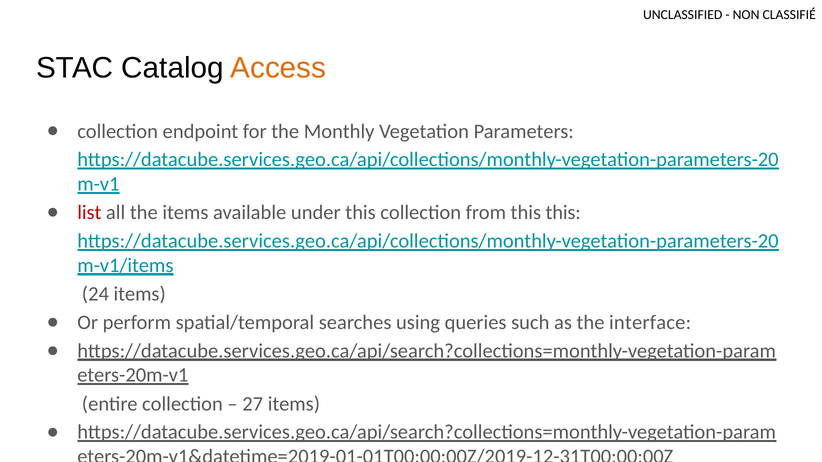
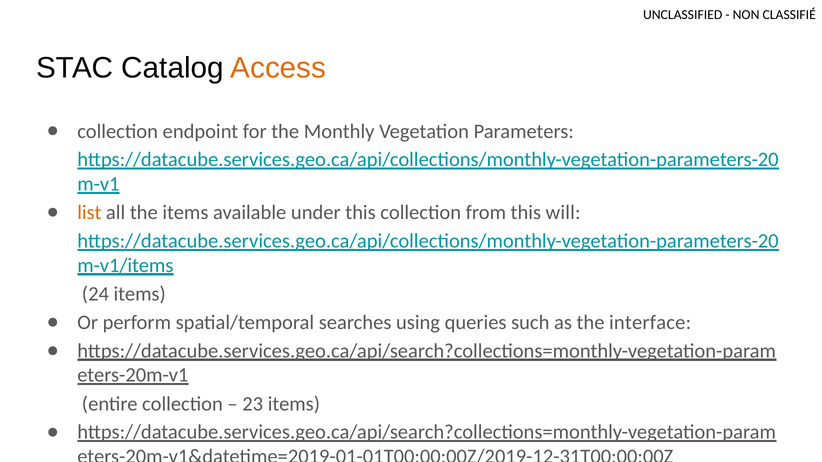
list colour: red -> orange (89, 213)
this this: this -> will (563, 213)
27: 27 -> 23 (253, 404)
